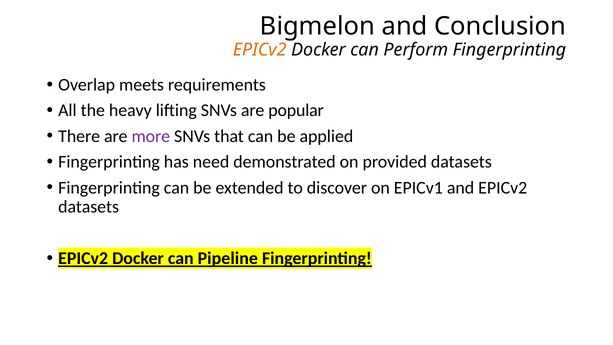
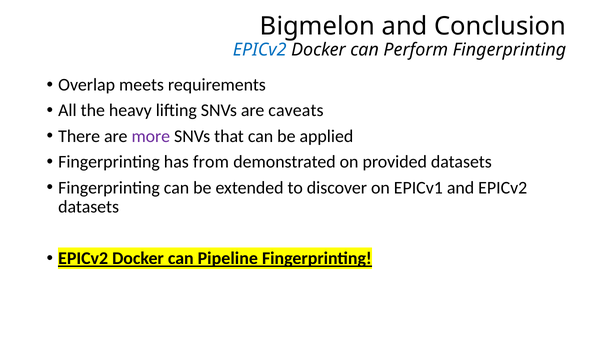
EPICv2 colour: orange -> blue (260, 50)
popular: popular -> caveats (296, 110)
need: need -> from (211, 162)
